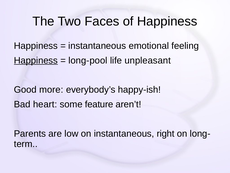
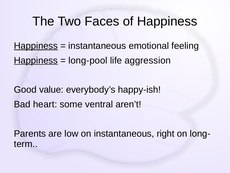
Happiness underline: none -> present (36, 46)
unpleasant: unpleasant -> aggression (148, 60)
more: more -> value (51, 90)
feature: feature -> ventral (99, 104)
